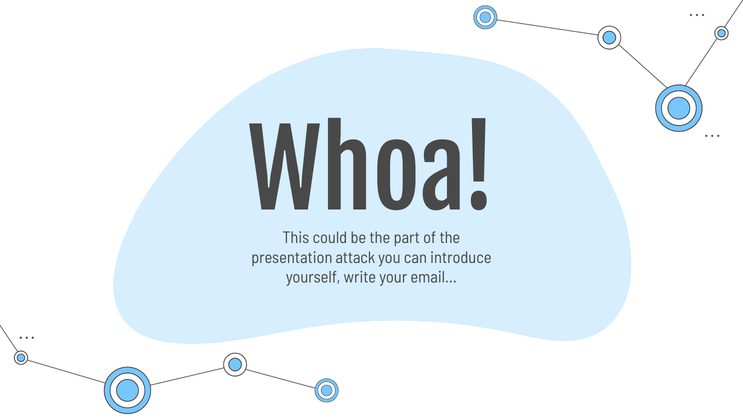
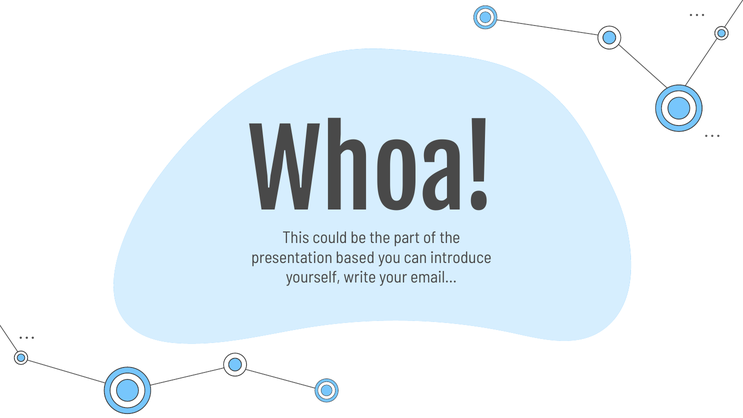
attack: attack -> based (355, 258)
